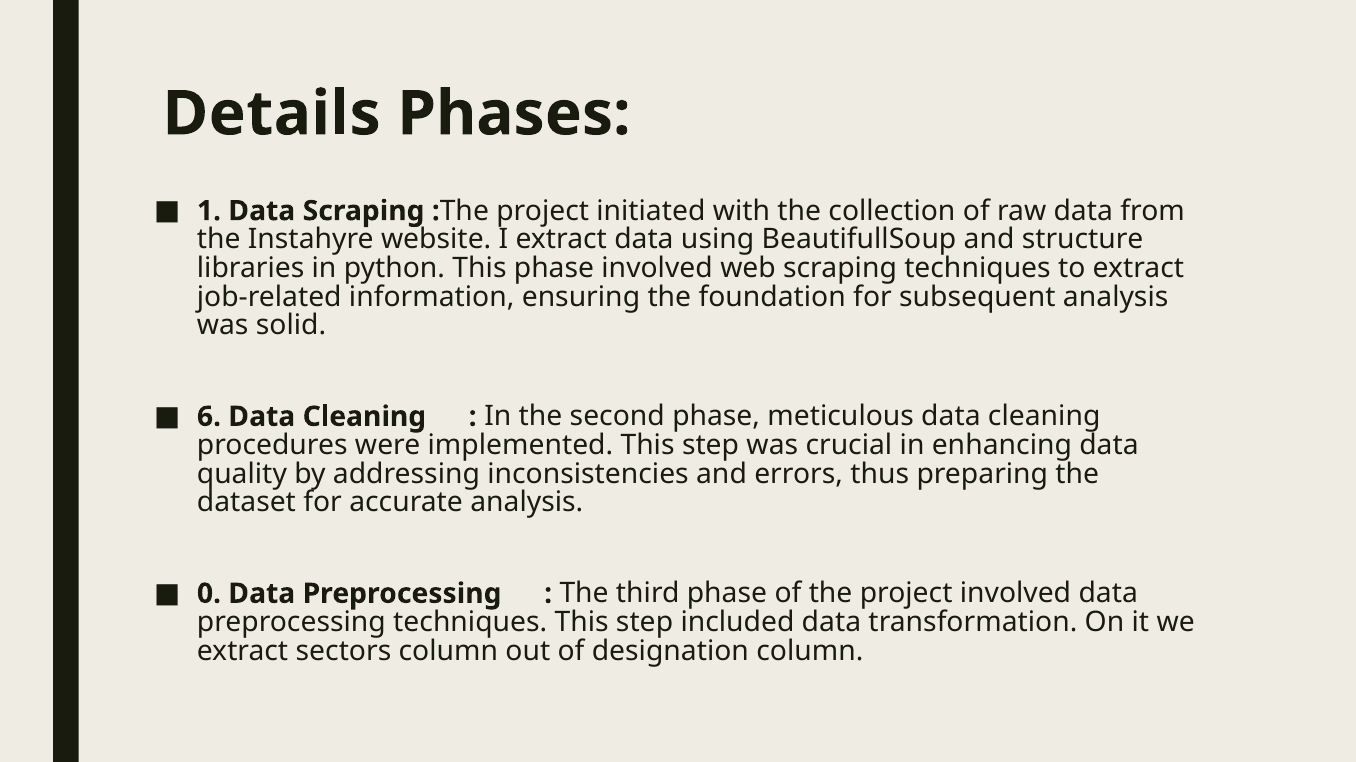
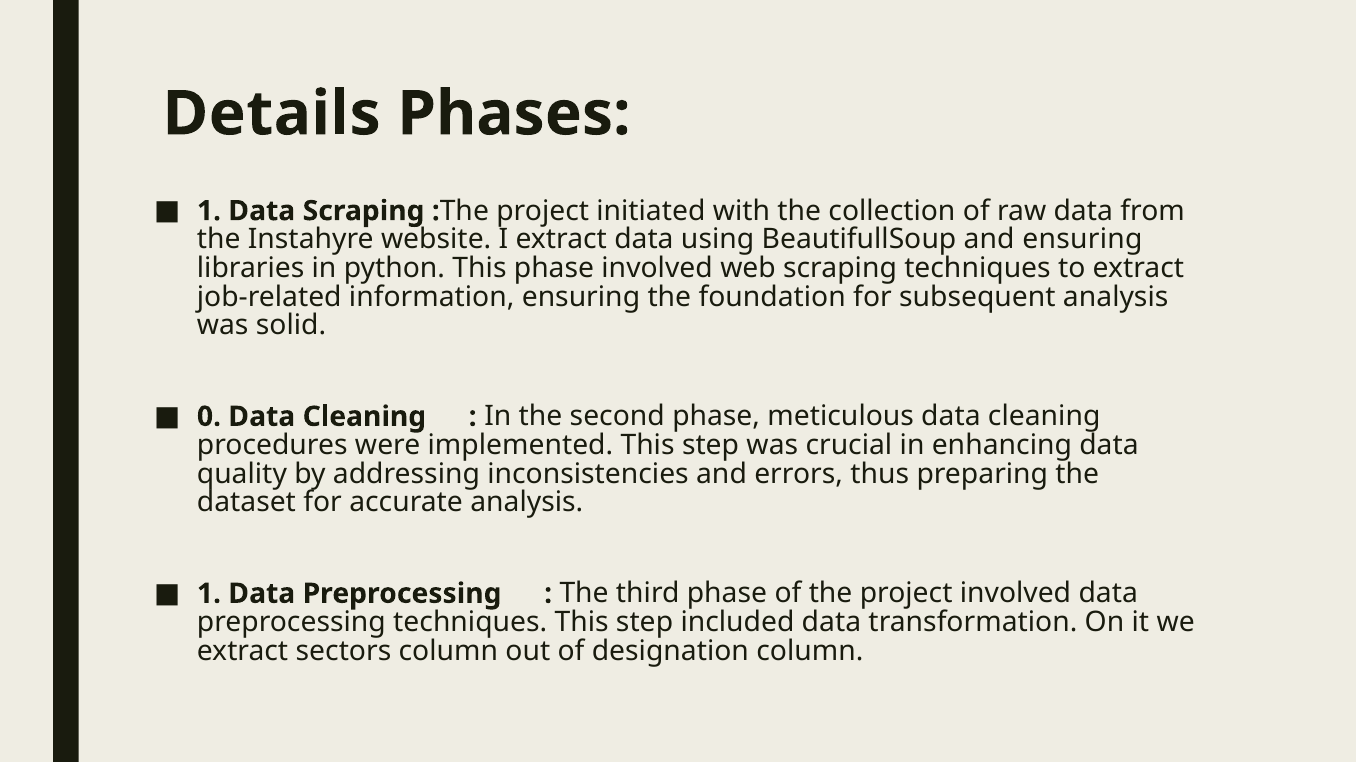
and structure: structure -> ensuring (1082, 240)
6: 6 -> 0 (209, 417)
0: 0 -> 1 (209, 594)
